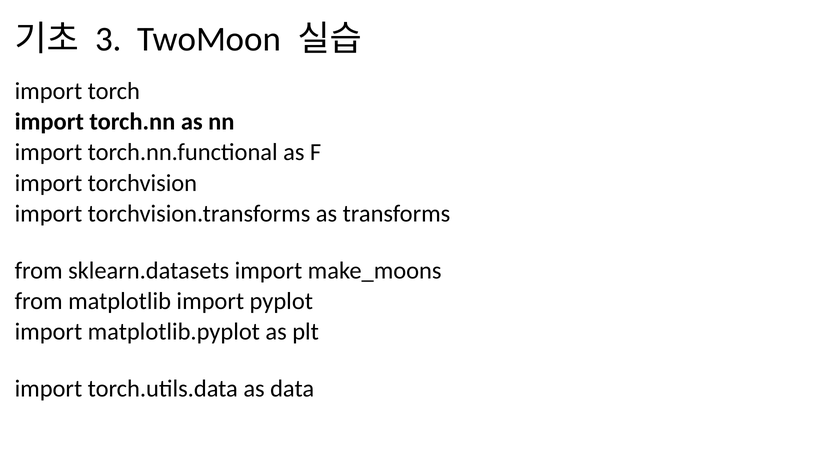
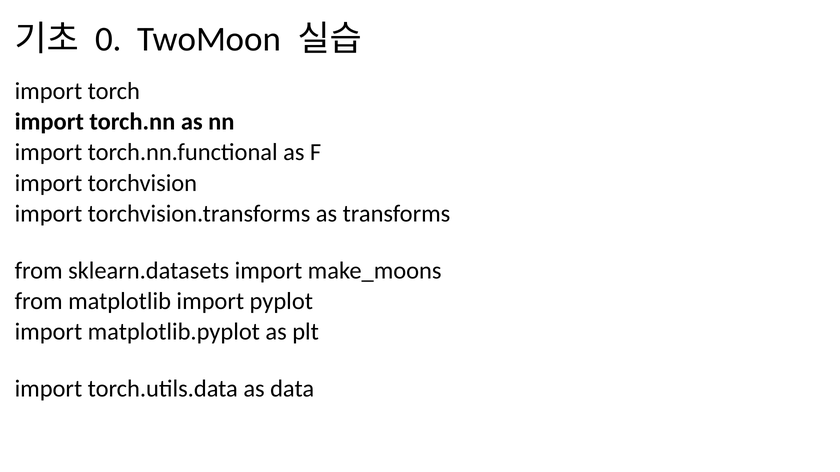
3: 3 -> 0 (108, 39)
